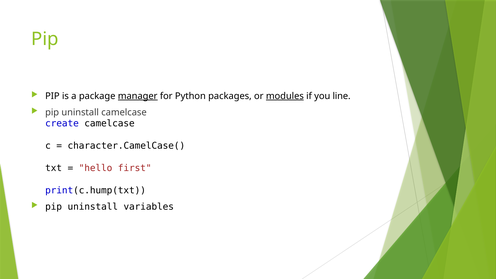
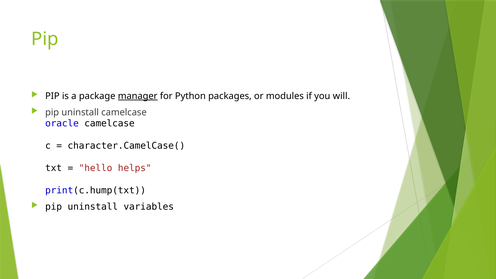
modules underline: present -> none (285, 96)
line: line -> will (341, 96)
create: create -> oracle (62, 123)
first: first -> helps (135, 168)
